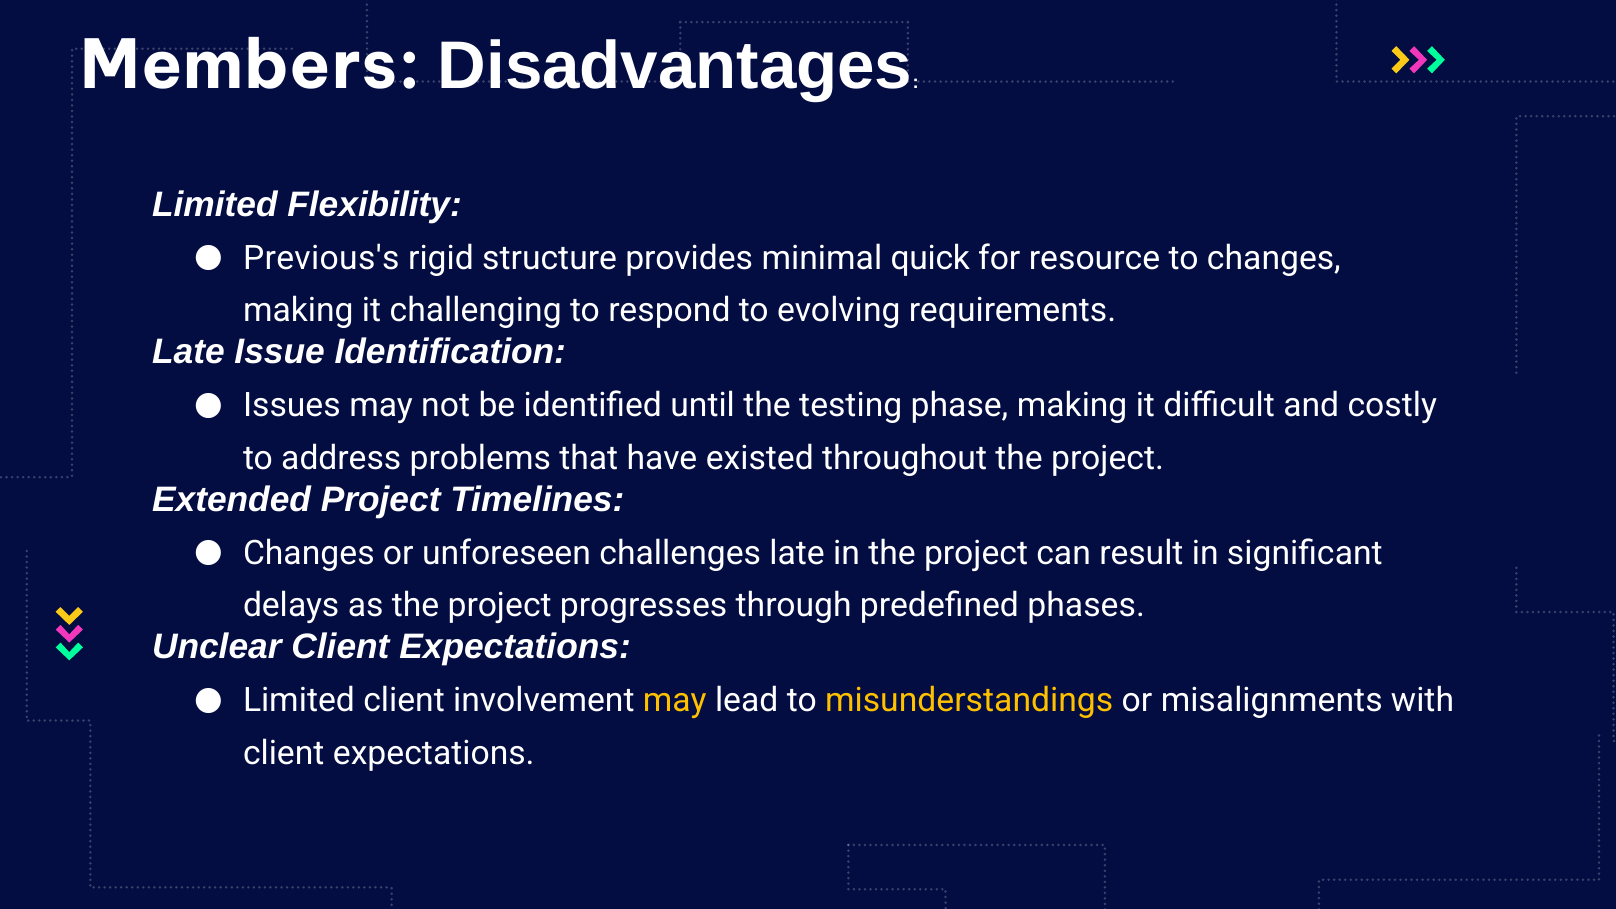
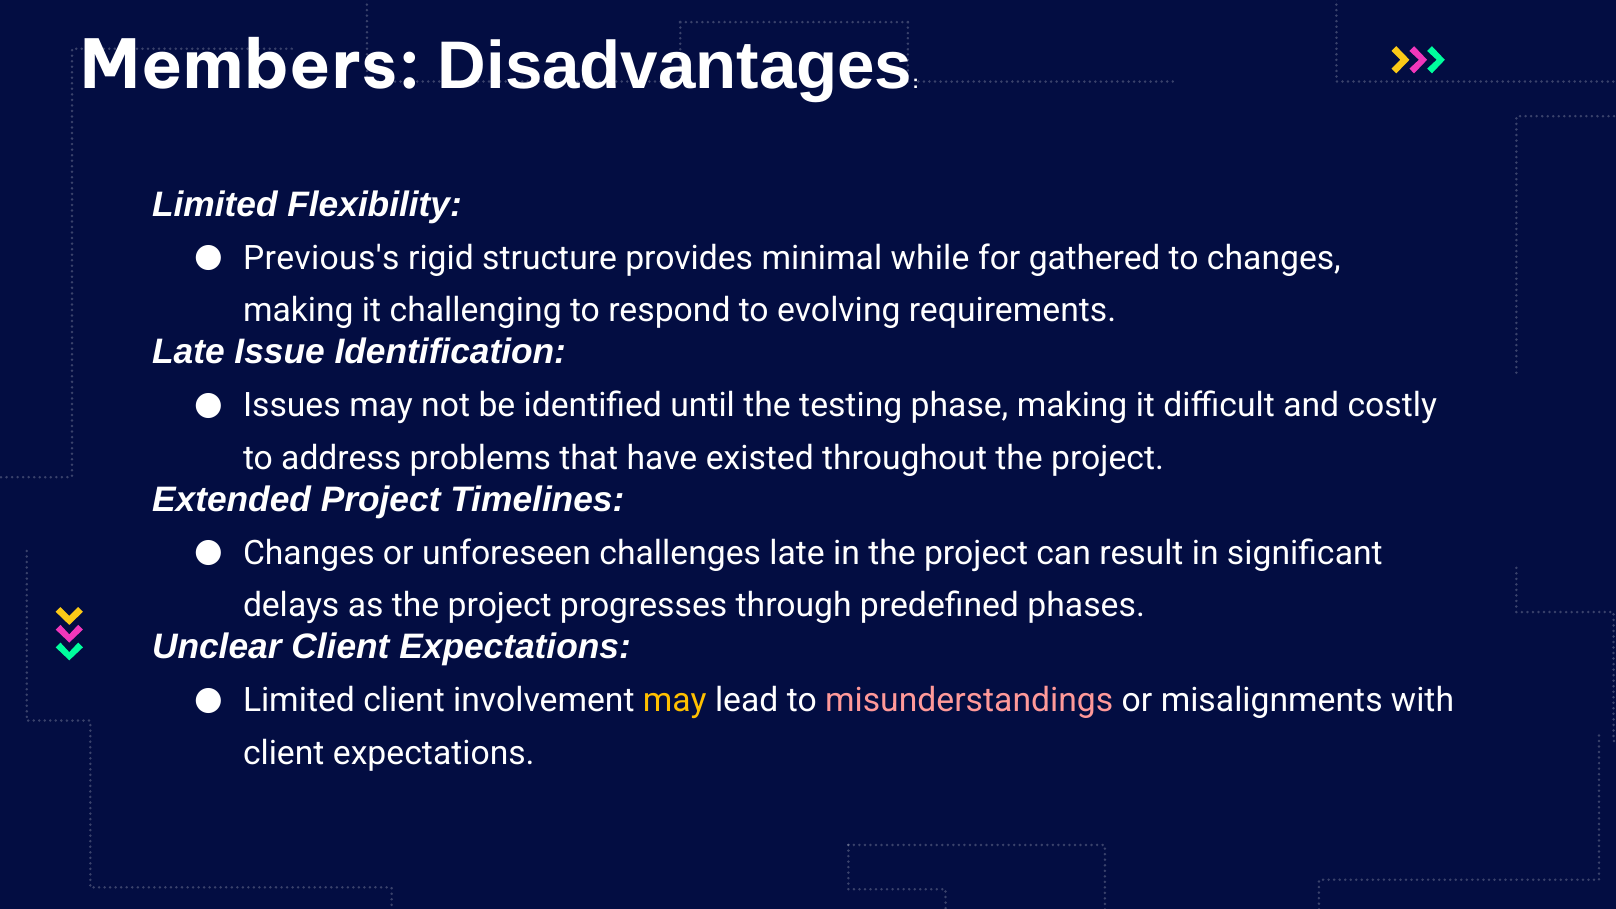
quick: quick -> while (930, 258)
resource: resource -> gathered (1095, 258)
misunderstandings colour: yellow -> pink (969, 700)
